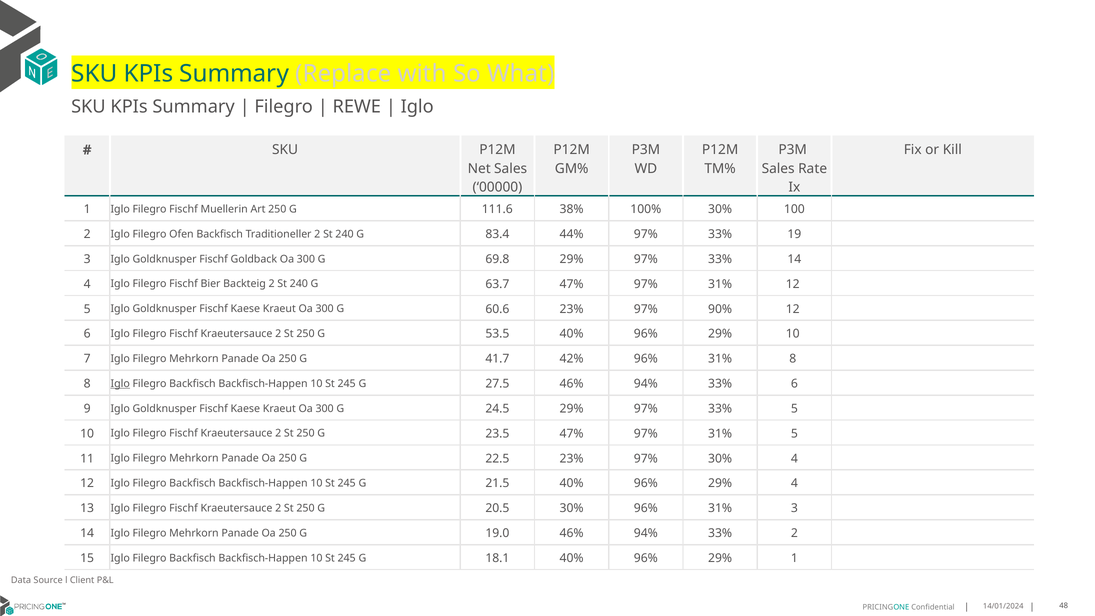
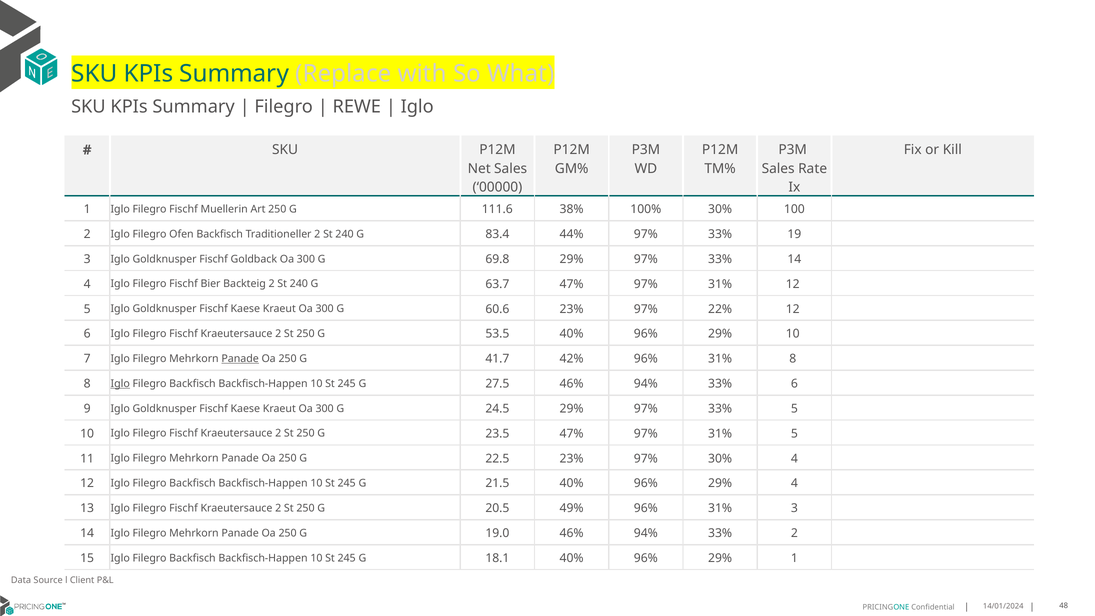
90%: 90% -> 22% (720, 309)
Panade underline: none -> present (240, 359)
20.5 30%: 30% -> 49% (572, 508)
